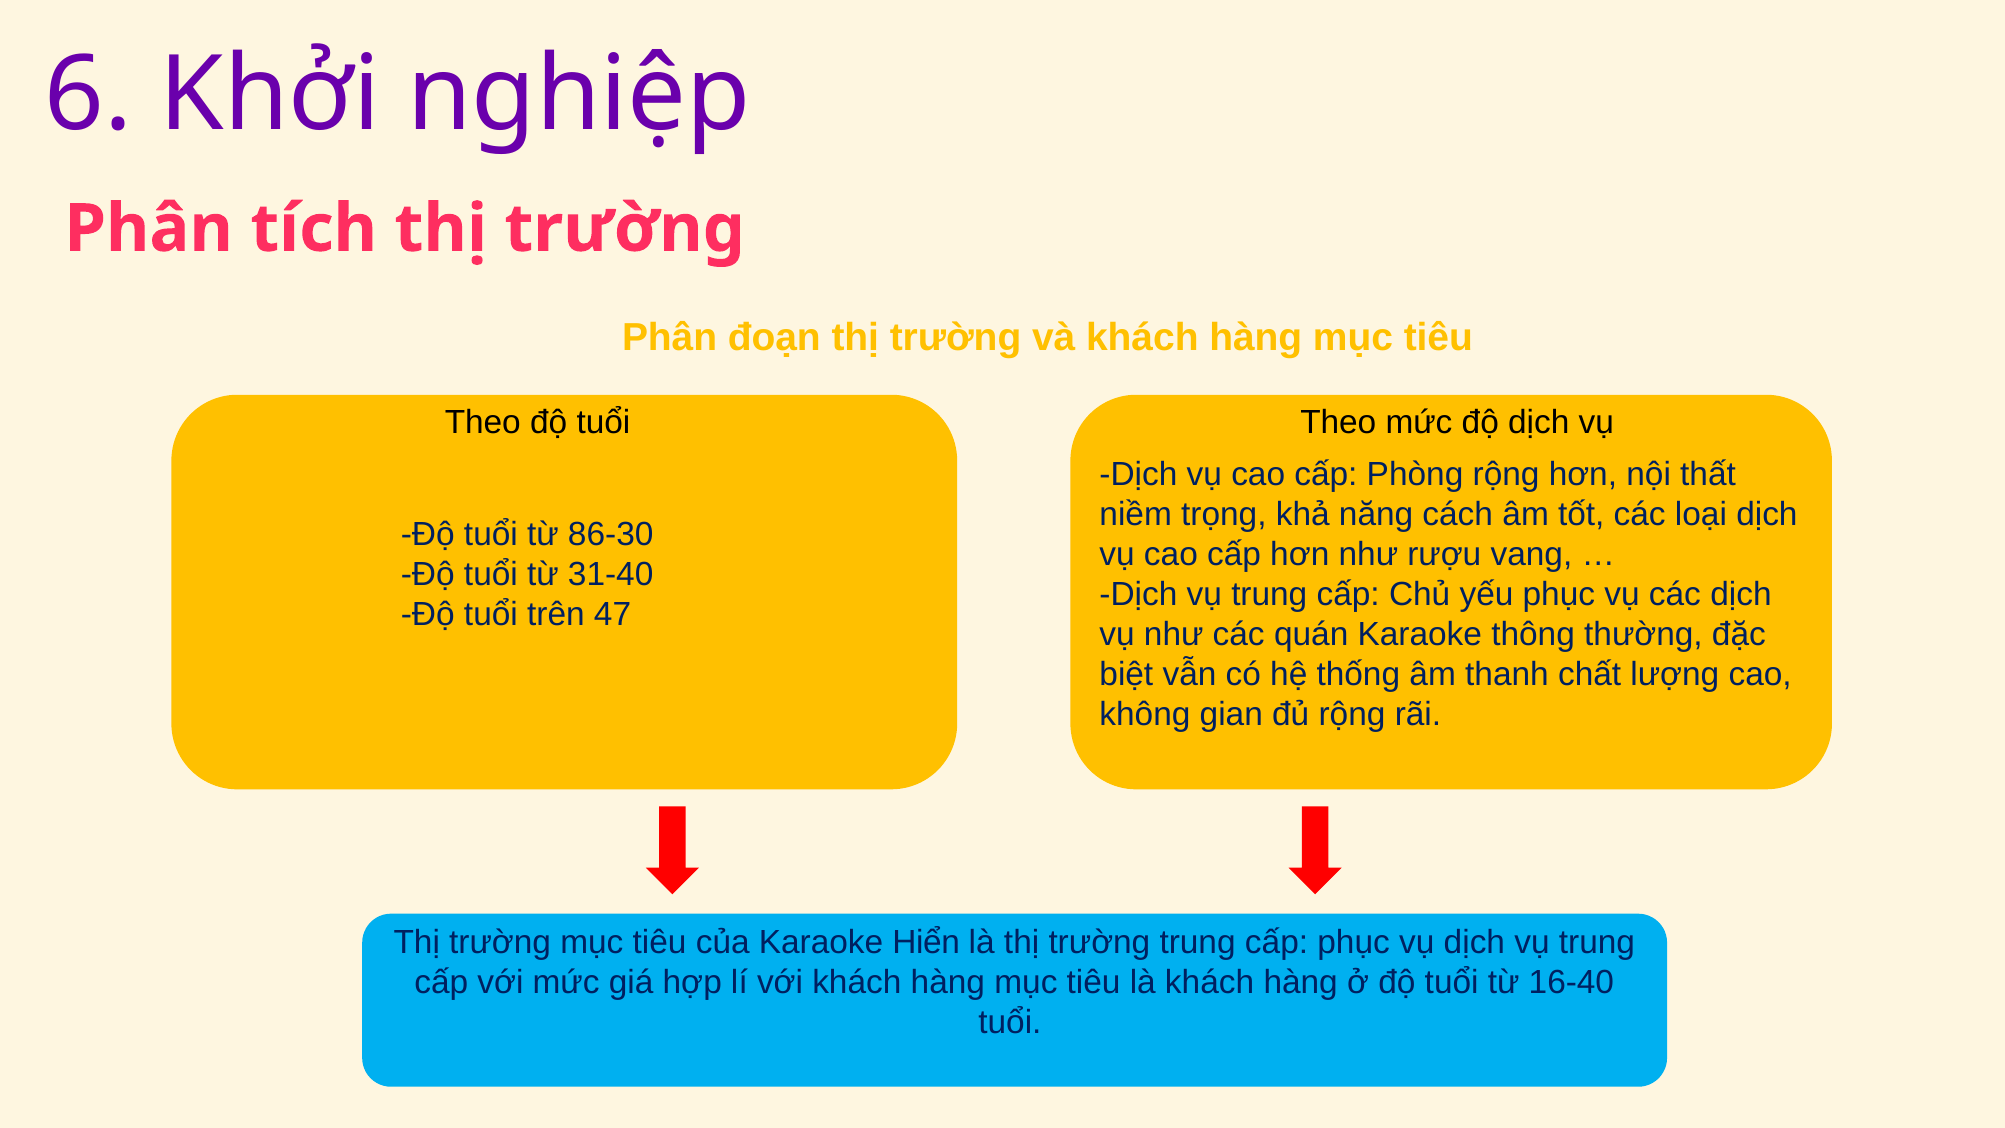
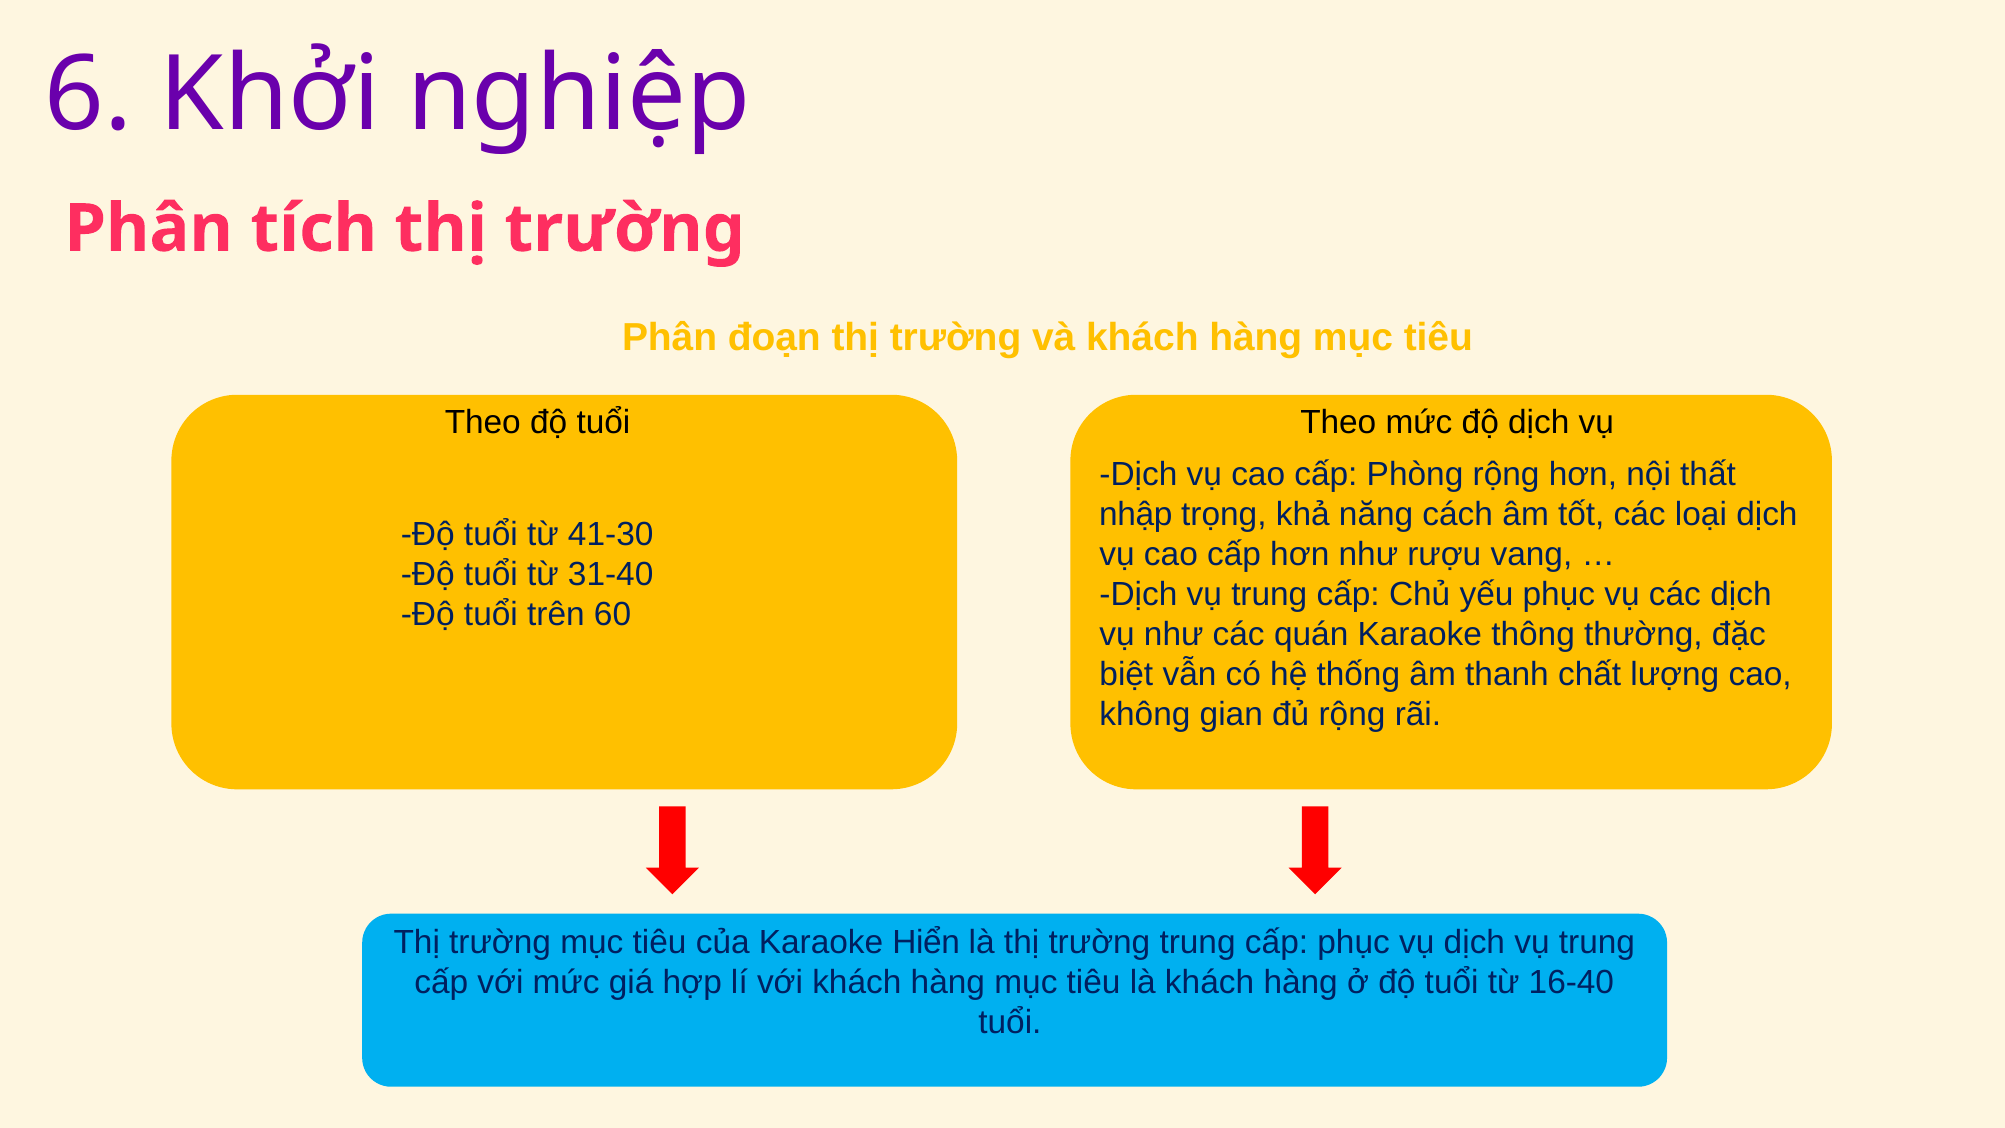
niềm: niềm -> nhập (1136, 514)
86-30: 86-30 -> 41-30 (611, 534)
47: 47 -> 60 (613, 614)
